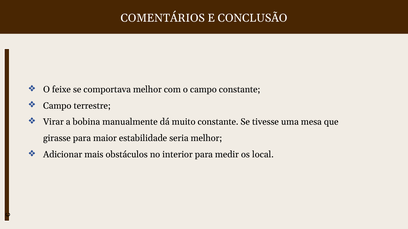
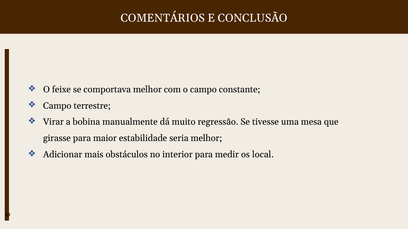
muito constante: constante -> regressão (218, 122)
